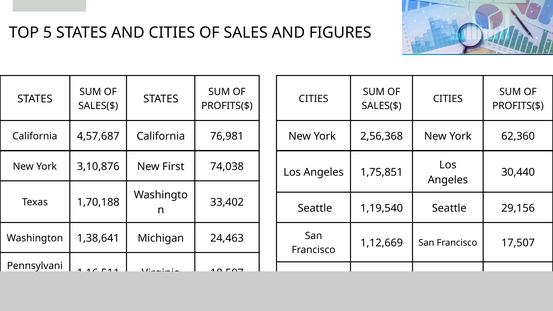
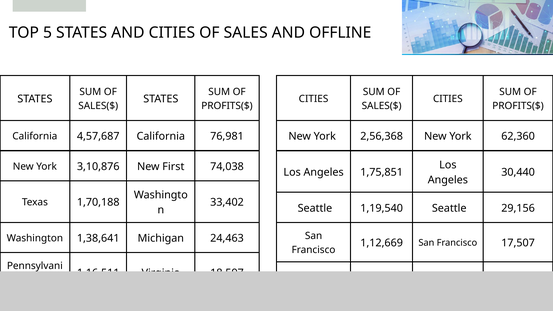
FIGURES: FIGURES -> OFFLINE (340, 33)
